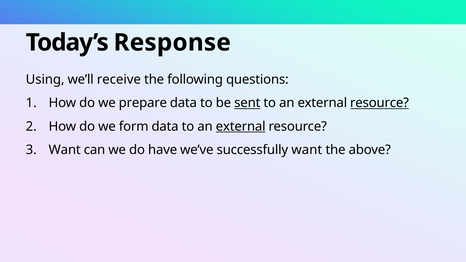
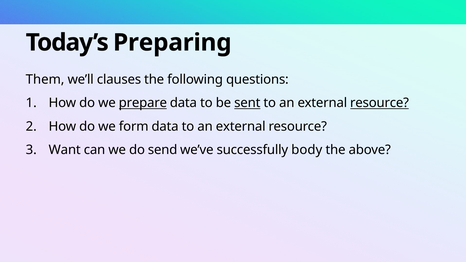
Response: Response -> Preparing (172, 43)
Using: Using -> Them (45, 80)
receive: receive -> clauses (119, 80)
prepare underline: none -> present (143, 103)
external underline: present -> none (241, 127)
have: have -> send (163, 150)
successfully want: want -> body (307, 150)
